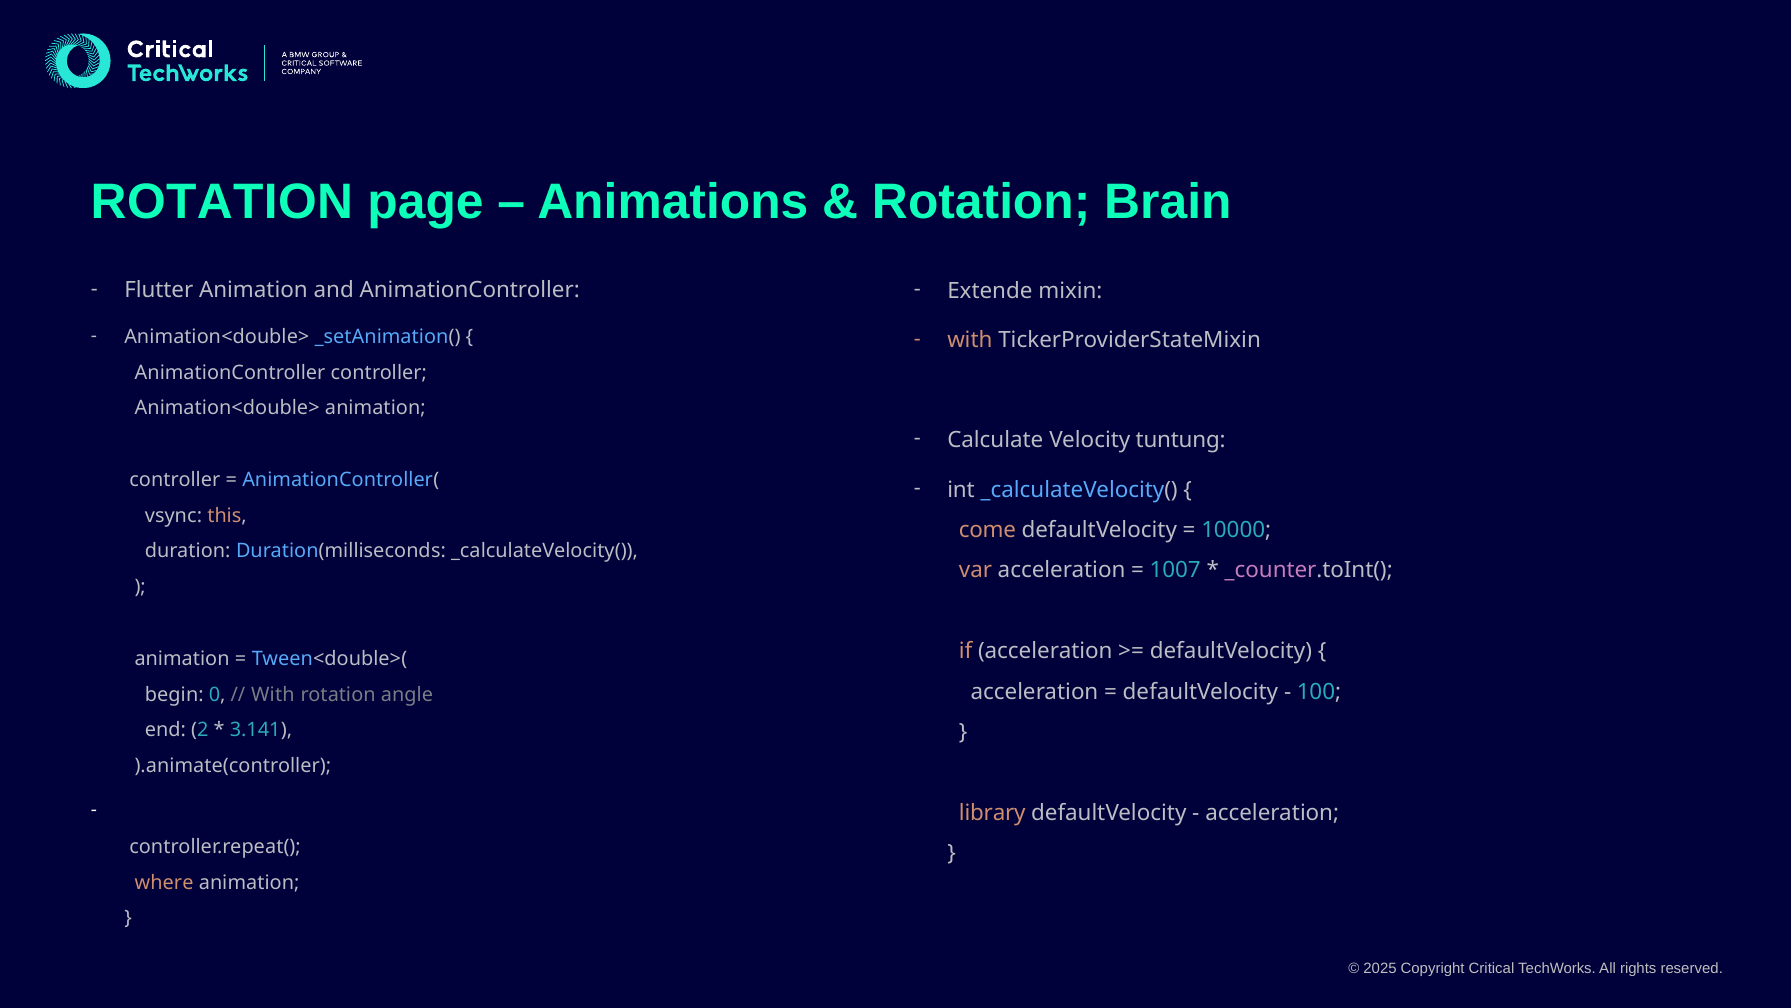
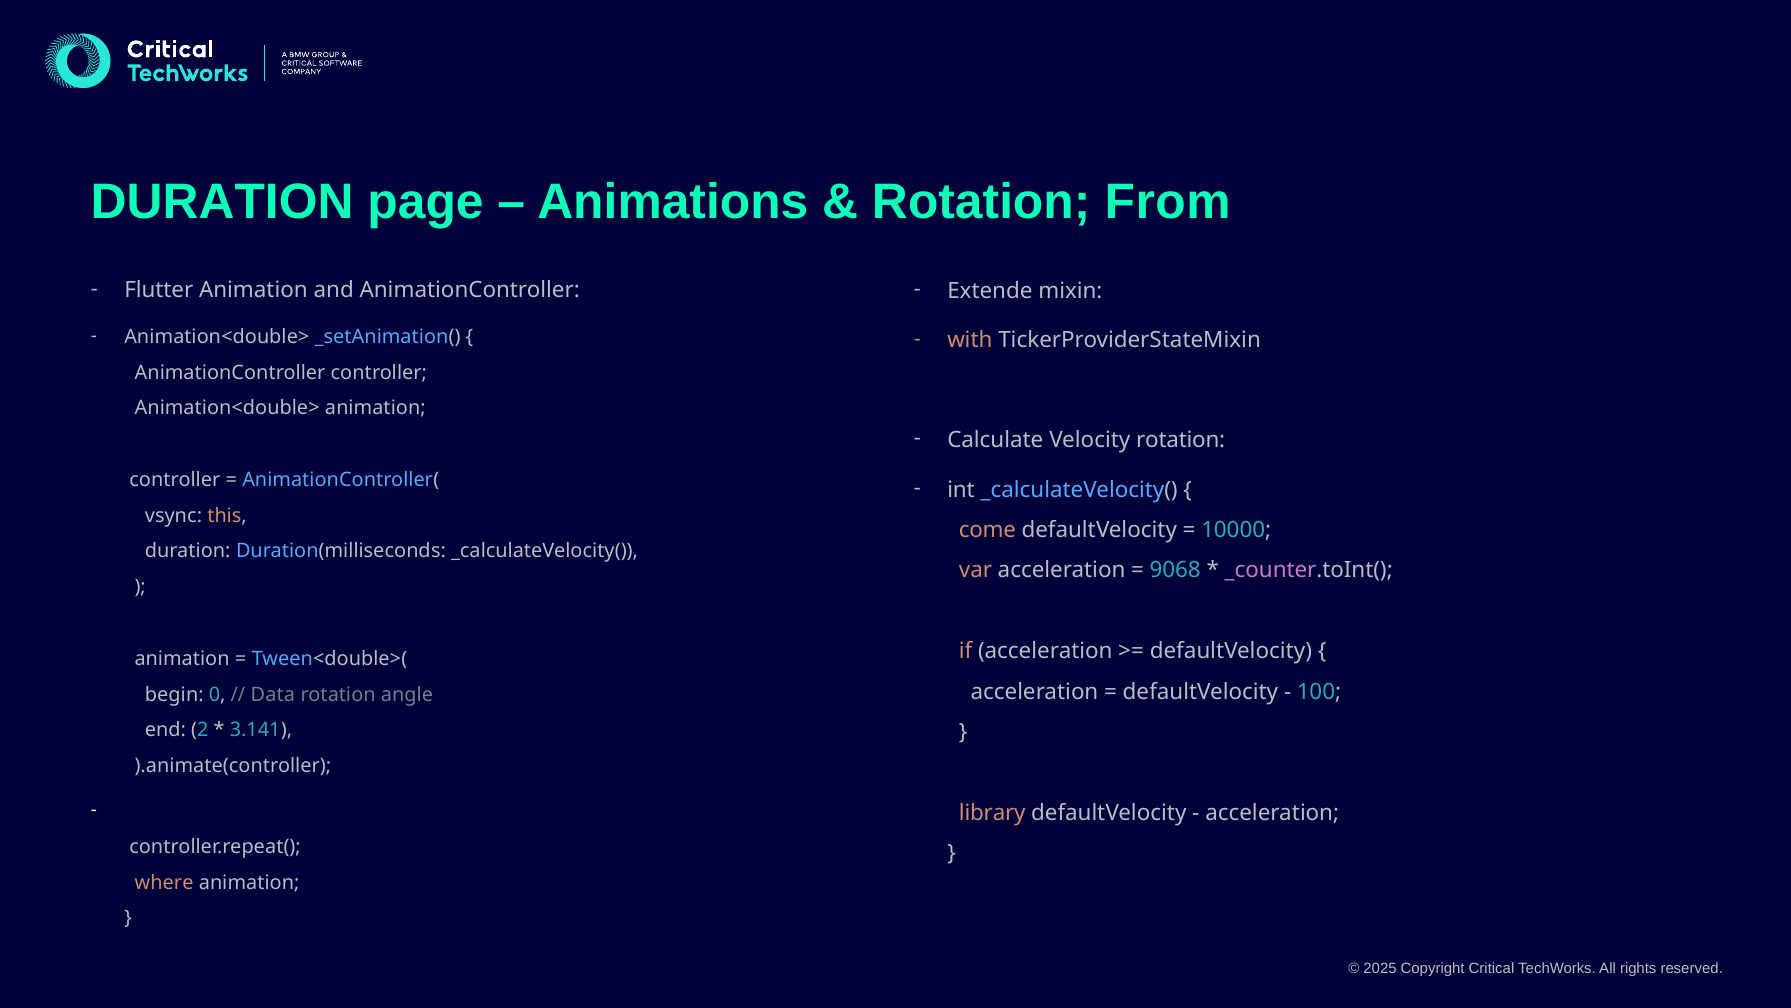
ROTATION: ROTATION -> DURATION (222, 202)
Brain: Brain -> From (1168, 202)
Velocity tuntung: tuntung -> rotation (1181, 440)
1007: 1007 -> 9068 (1175, 570)
With: With -> Data (273, 694)
